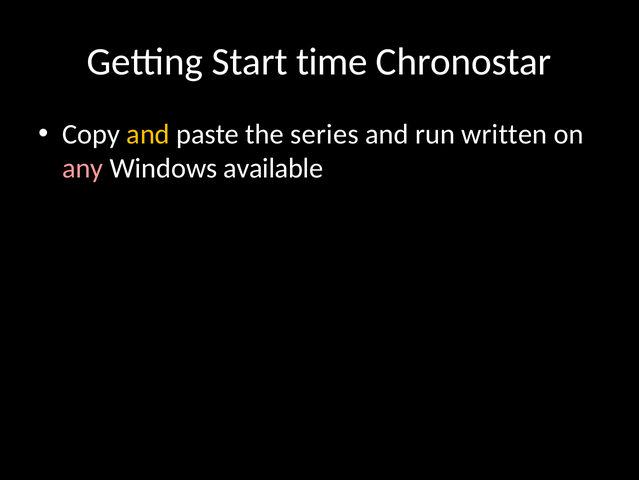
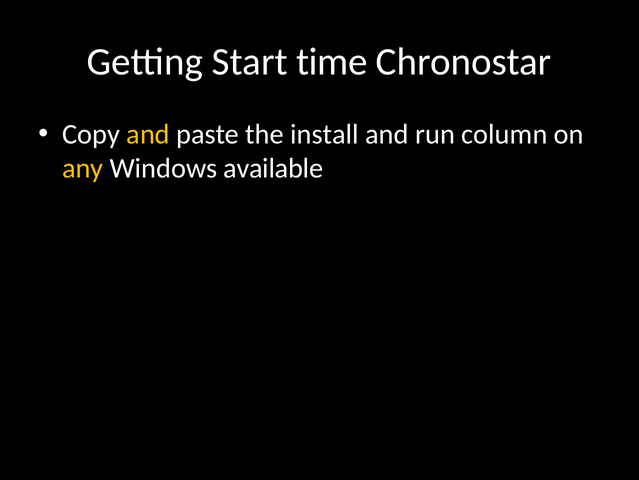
series: series -> install (325, 134)
written: written -> column (504, 134)
any colour: pink -> yellow (83, 168)
